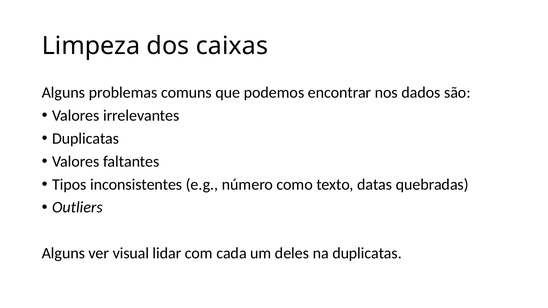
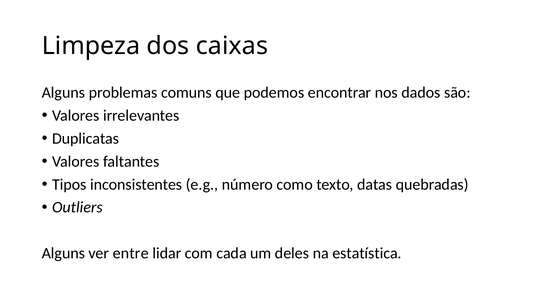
visual: visual -> entre (131, 253)
na duplicatas: duplicatas -> estatística (367, 253)
